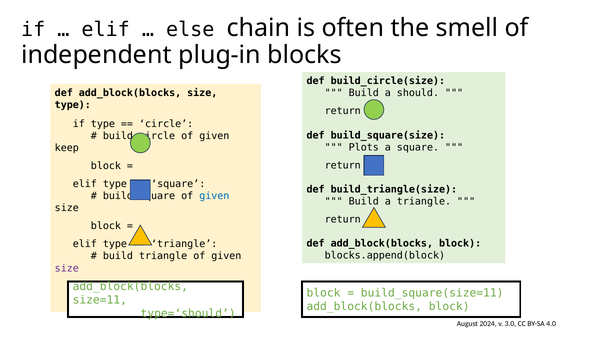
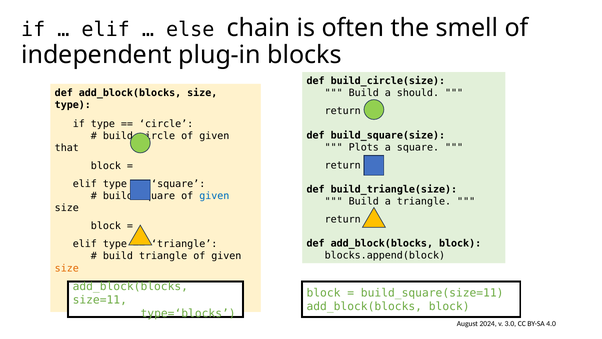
keep: keep -> that (67, 148)
size colour: purple -> orange (67, 268)
type=‘should: type=‘should -> type=‘blocks (188, 313)
